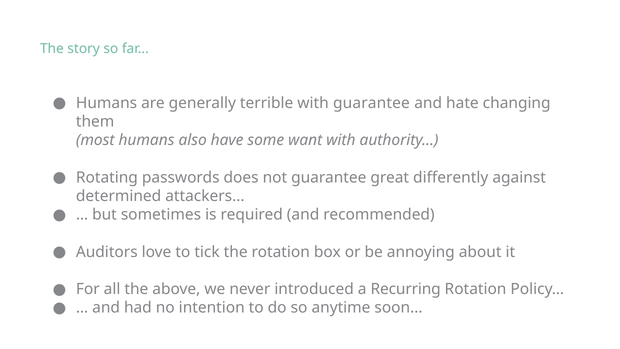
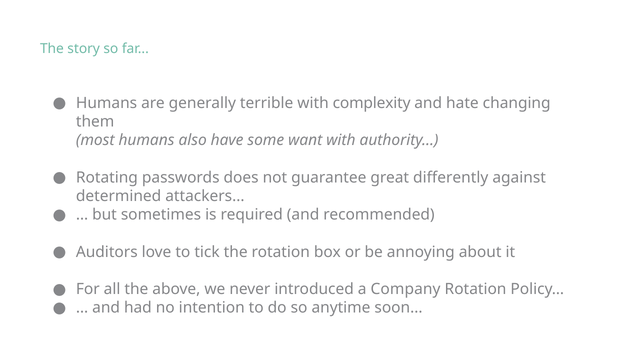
with guarantee: guarantee -> complexity (372, 103)
Recurring: Recurring -> Company (406, 289)
